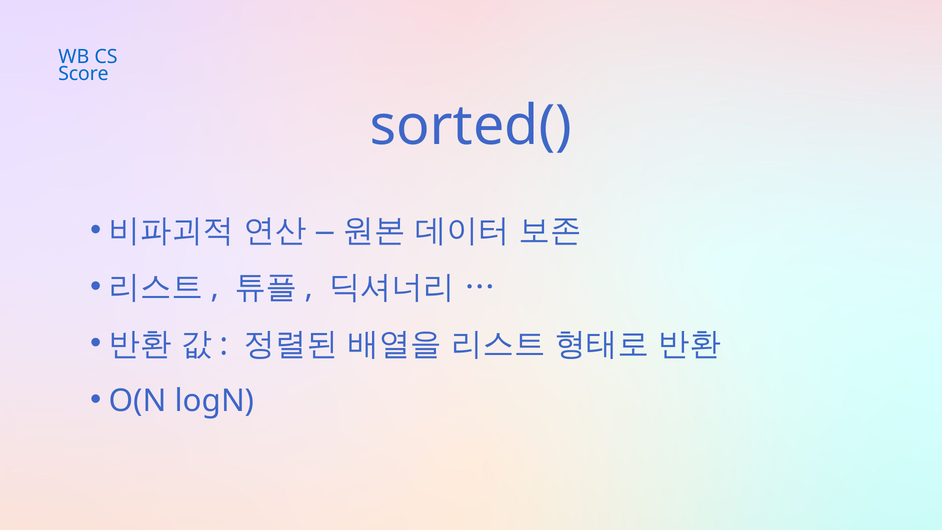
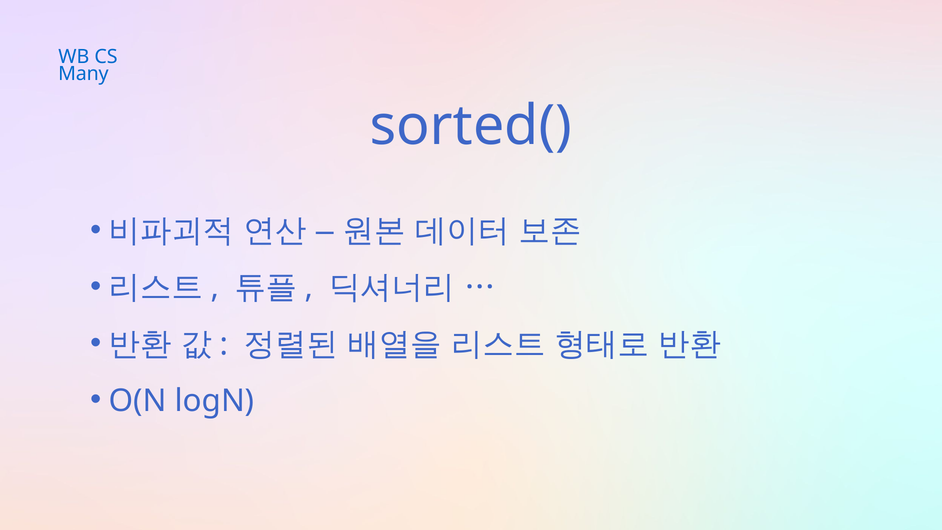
Score: Score -> Many (83, 74)
